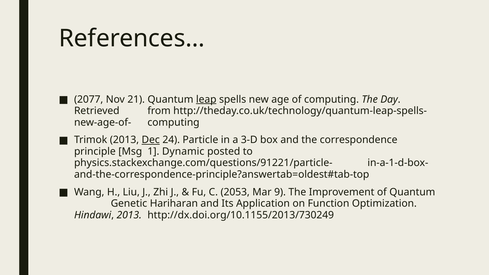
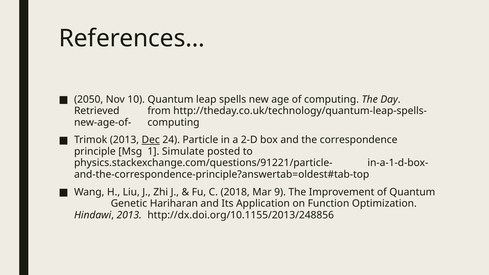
2077: 2077 -> 2050 (89, 99)
21: 21 -> 10 (136, 99)
leap underline: present -> none (206, 99)
3-D: 3-D -> 2-D (249, 140)
Dynamic: Dynamic -> Simulate (183, 151)
2053: 2053 -> 2018 (235, 192)
http://dx.doi.org/10.1155/2013/730249: http://dx.doi.org/10.1155/2013/730249 -> http://dx.doi.org/10.1155/2013/248856 (241, 215)
